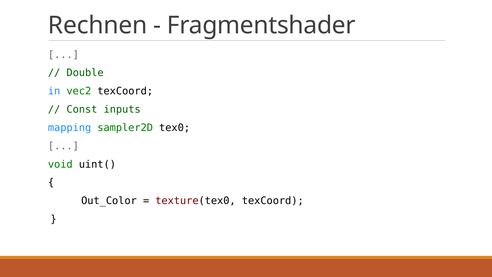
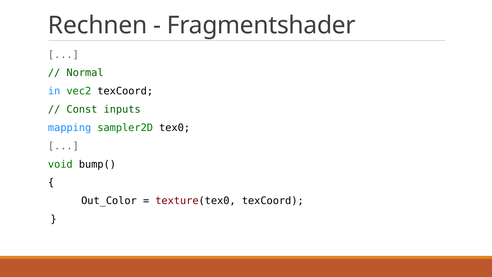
Double: Double -> Normal (85, 73)
uint(: uint( -> bump( (97, 164)
